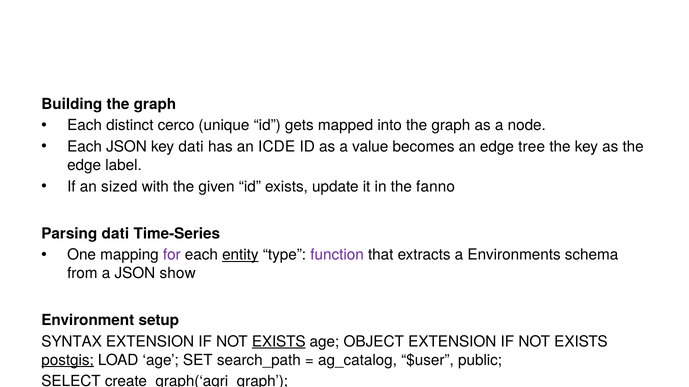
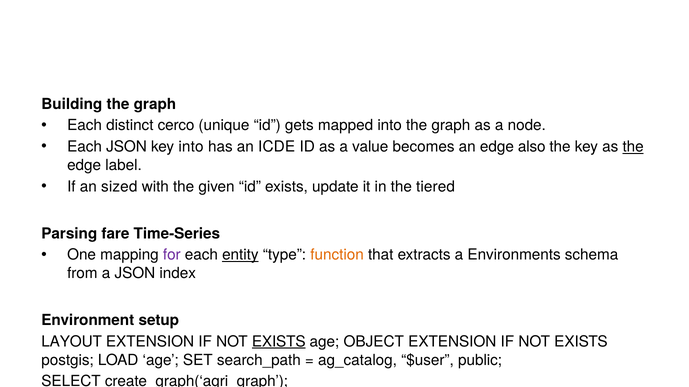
key dati: dati -> into (191, 147)
tree: tree -> also (532, 147)
the underline: none -> present (633, 147)
fanno: fanno -> tiered (436, 187)
Parsing dati: dati -> fare (115, 234)
function colour: purple -> orange (337, 255)
JSON show: show -> index (178, 274)
SYNTAX: SYNTAX -> LAYOUT (72, 342)
postgis underline: present -> none (68, 361)
